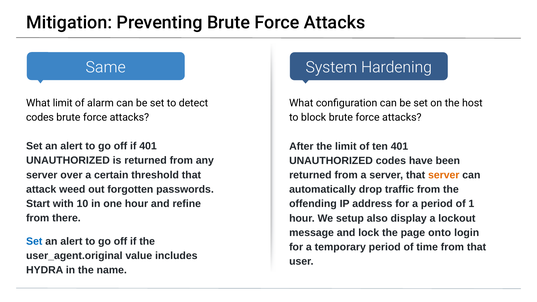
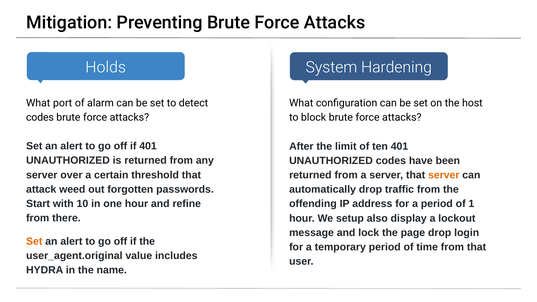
Same: Same -> Holds (106, 67)
What limit: limit -> port (63, 103)
page onto: onto -> drop (440, 233)
Set colour: blue -> orange (34, 241)
